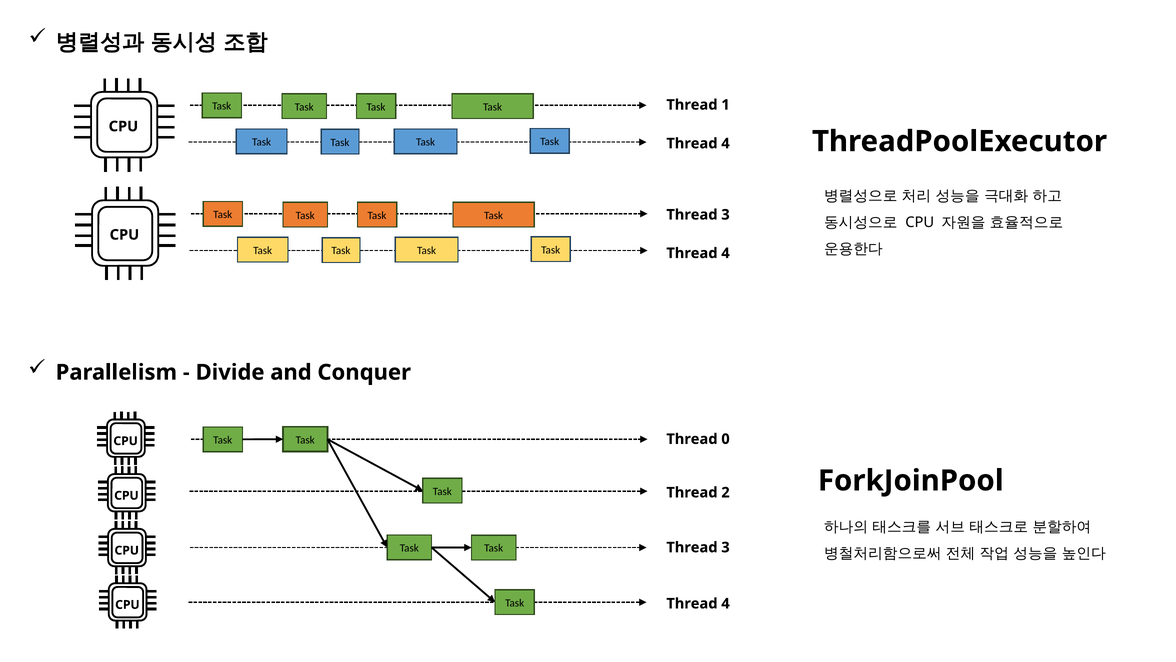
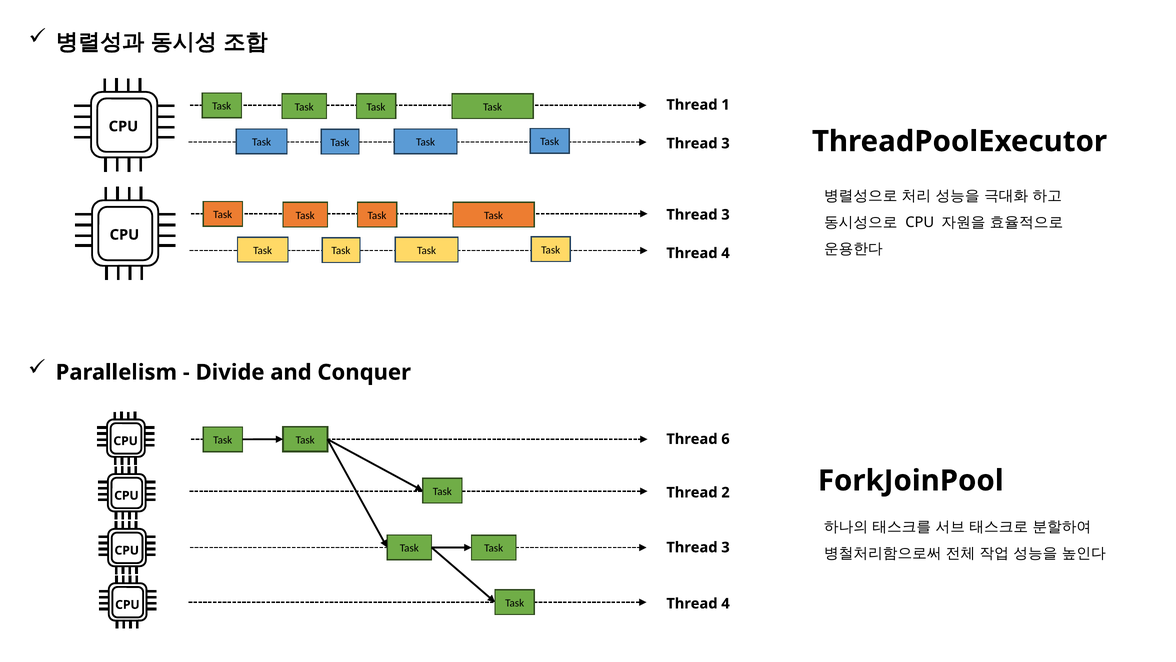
4: 4 -> 3 (726, 143)
0: 0 -> 6 (726, 439)
